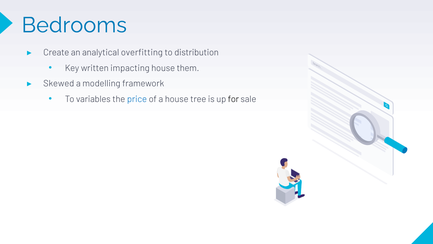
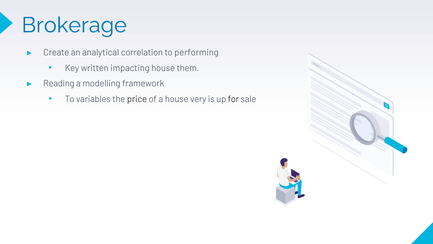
Bedrooms: Bedrooms -> Brokerage (74, 25)
overfitting: overfitting -> correlation (142, 52)
distribution: distribution -> performing (196, 52)
Skewed: Skewed -> Reading (59, 83)
price colour: blue -> black (137, 99)
tree: tree -> very (198, 99)
